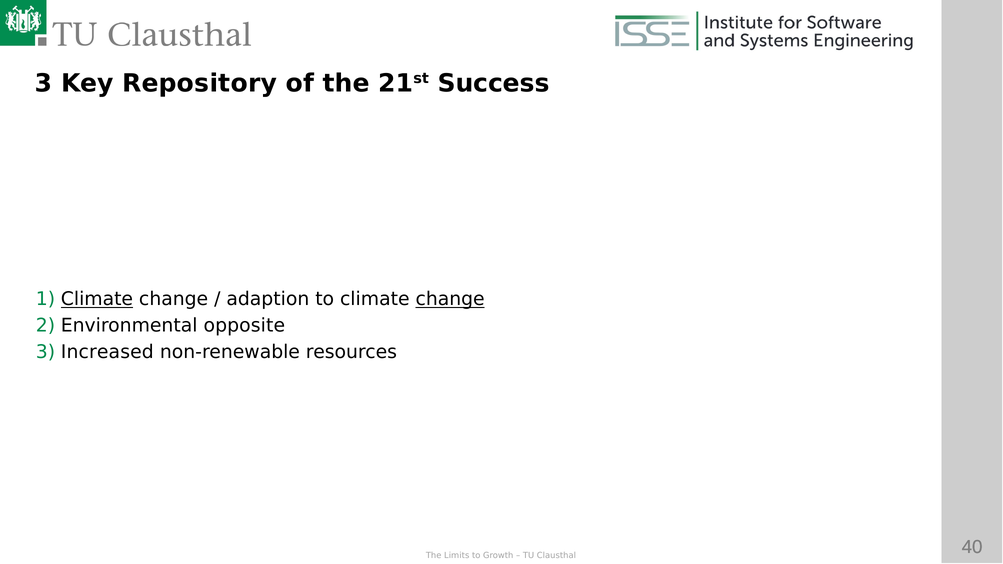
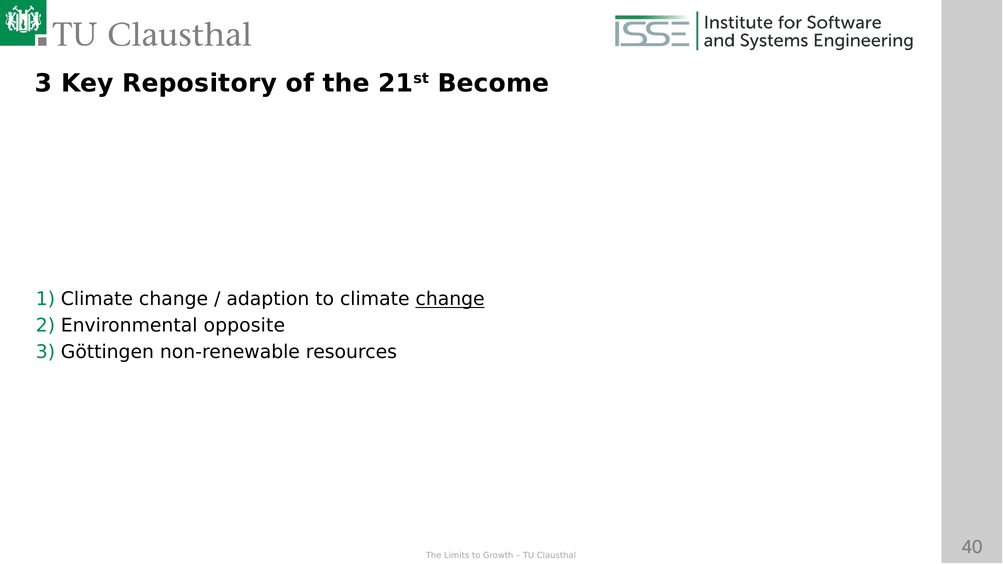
Success: Success -> Become (493, 83)
Climate underline: present -> none (97, 299)
Increased: Increased -> Göttingen (107, 352)
